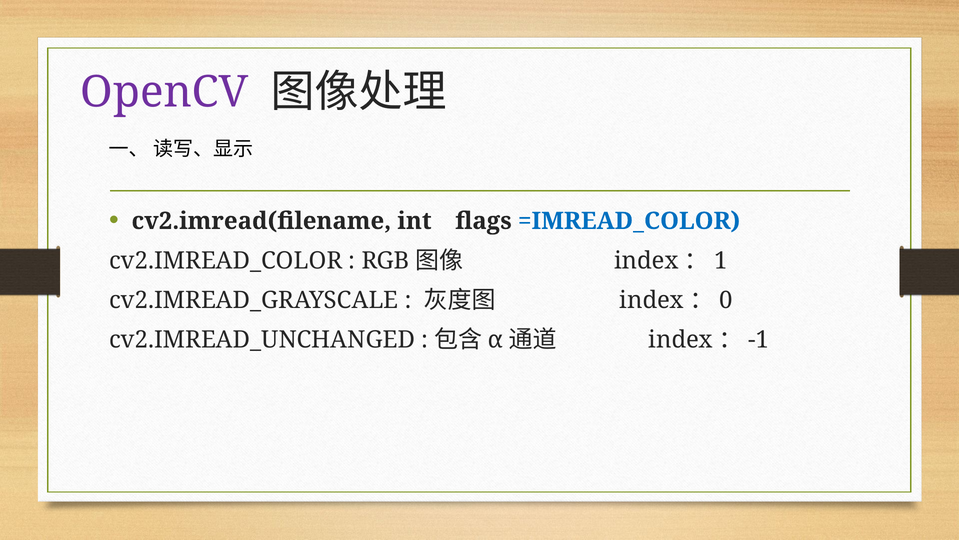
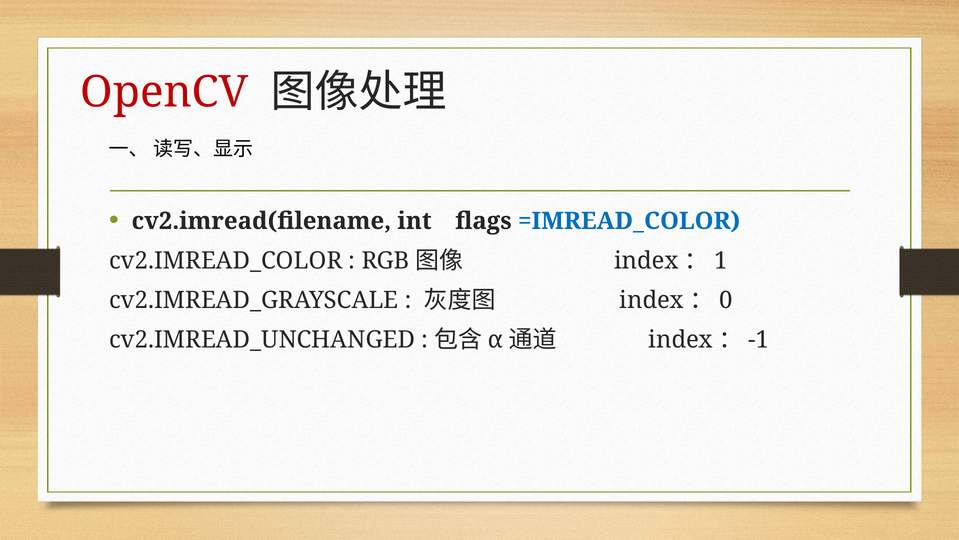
OpenCV colour: purple -> red (165, 92)
